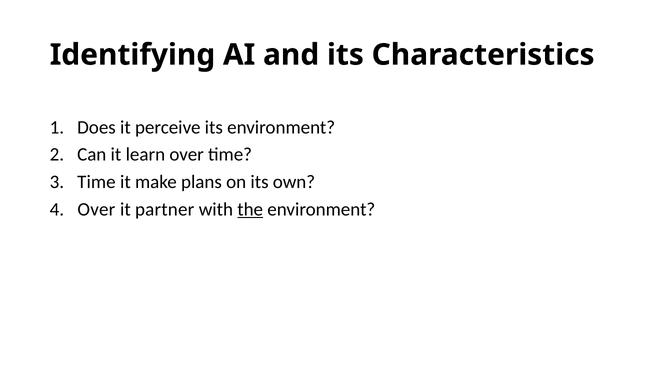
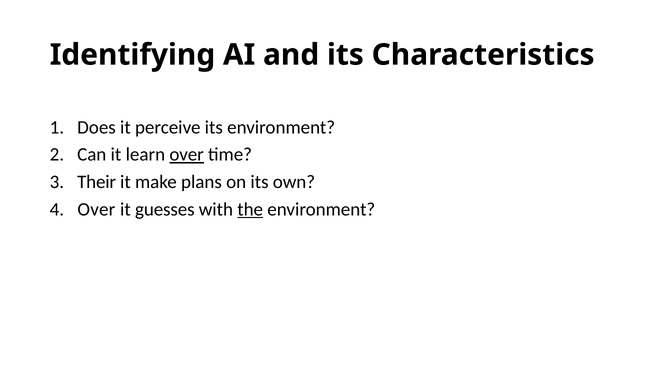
over underline: none -> present (187, 154)
Time: Time -> Their (97, 182)
partner: partner -> guesses (165, 209)
